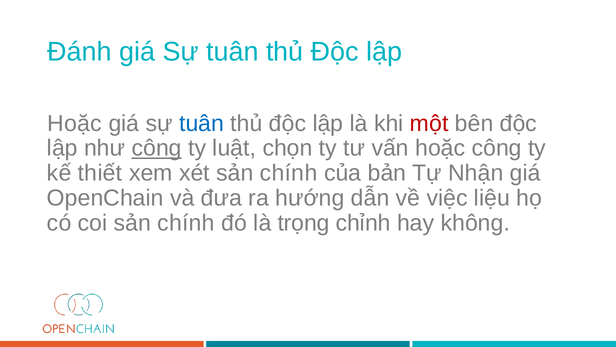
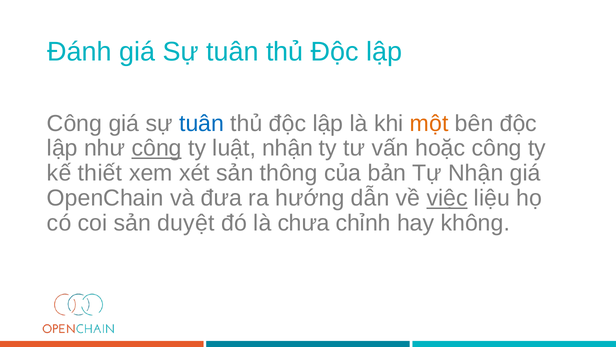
Hoặc: Hoặc -> Công (75, 123)
một colour: red -> orange (429, 123)
luật chọn: chọn -> nhận (288, 148)
xét sản chính: chính -> thông (289, 173)
việc underline: none -> present (447, 198)
coi sản chính: chính -> duyệt (186, 223)
trọng: trọng -> chưa (304, 223)
